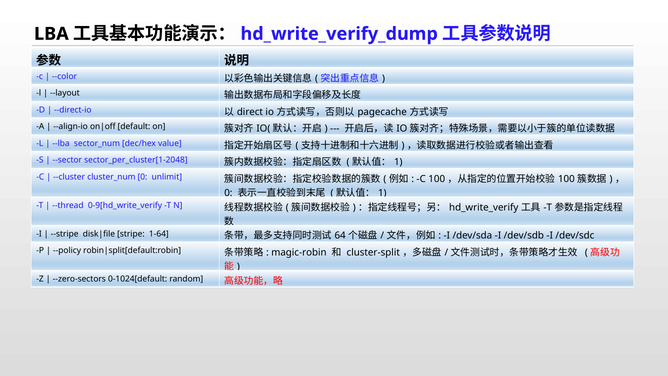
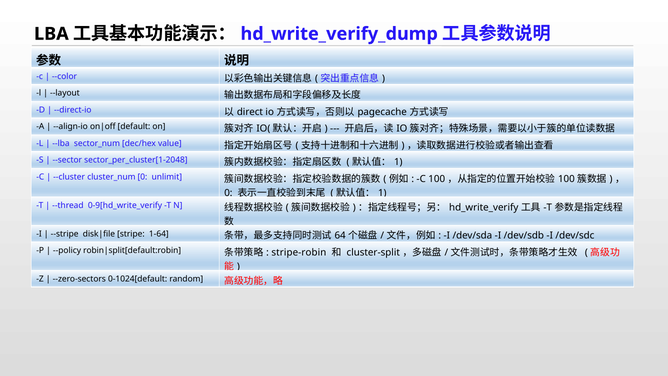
magic-robin: magic-robin -> stripe-robin (299, 252)
